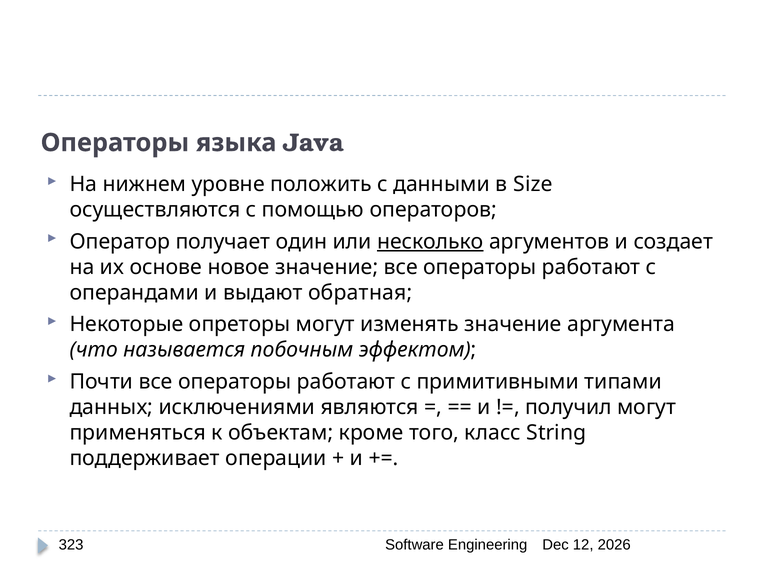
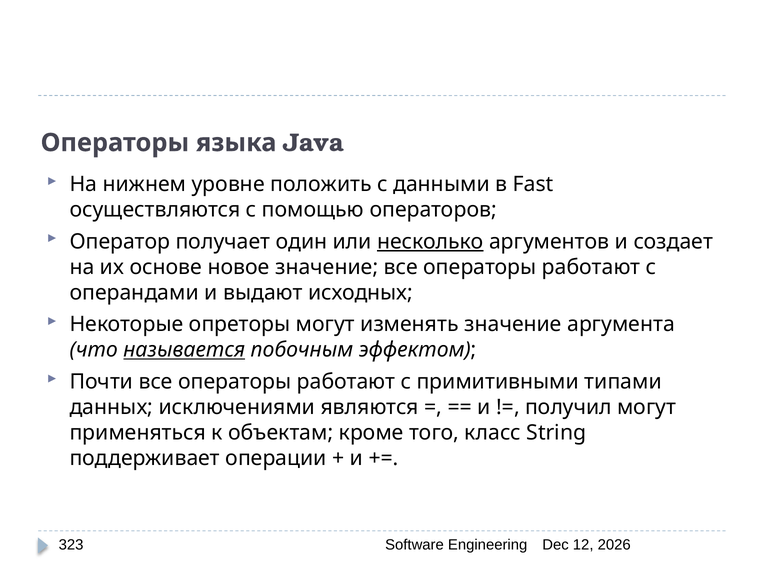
Size: Size -> Fast (533, 184)
обратная: обратная -> исходных (360, 293)
называется underline: none -> present (184, 350)
